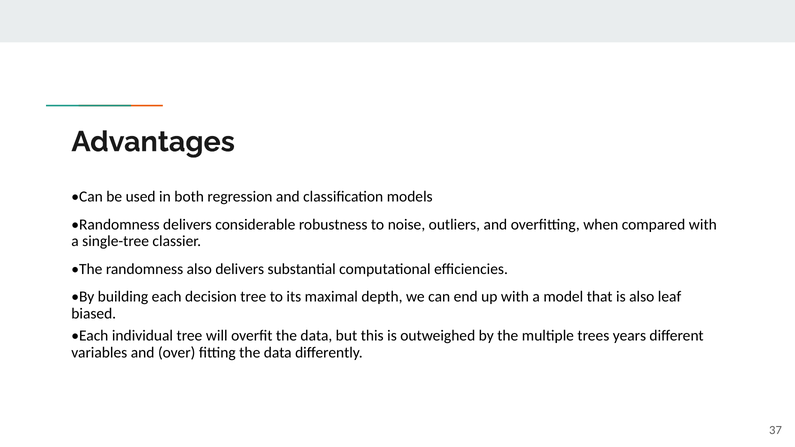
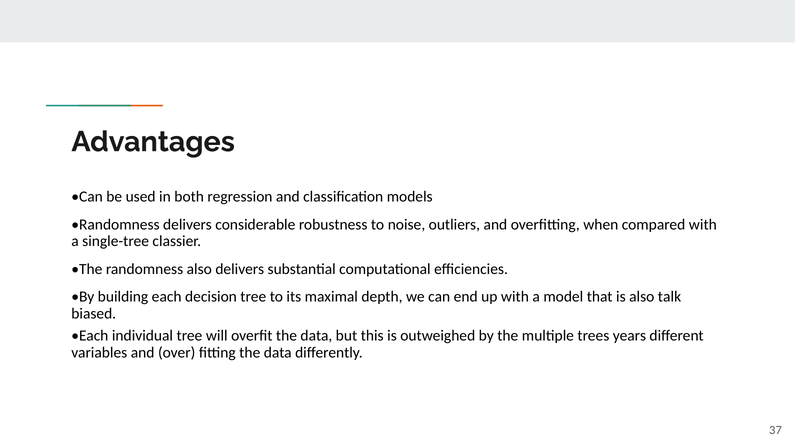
leaf: leaf -> talk (670, 297)
